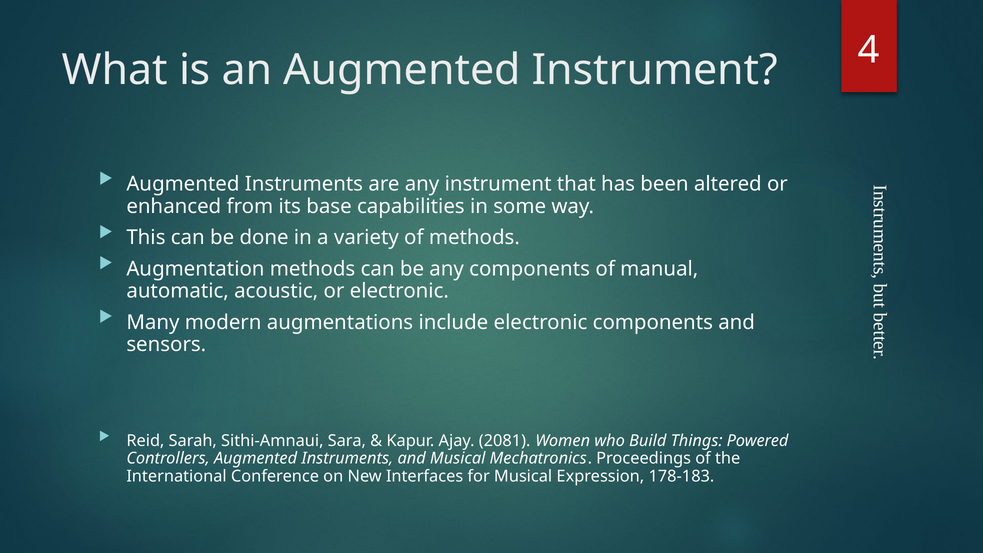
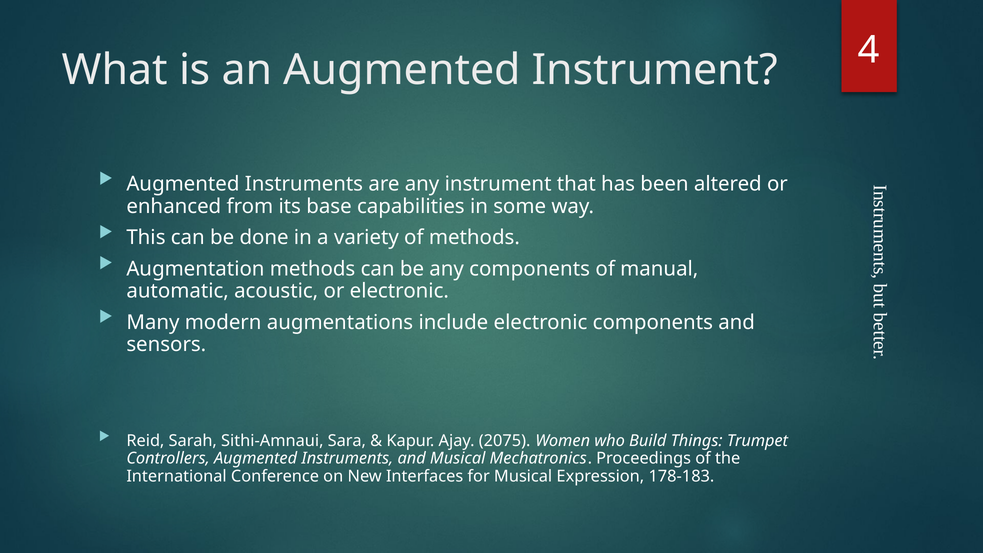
2081: 2081 -> 2075 (505, 441)
Powered: Powered -> Trumpet (757, 441)
